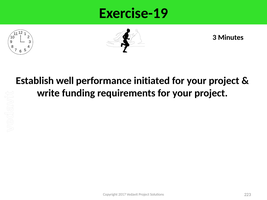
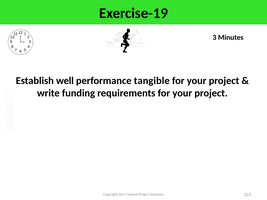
initiated: initiated -> tangible (152, 81)
